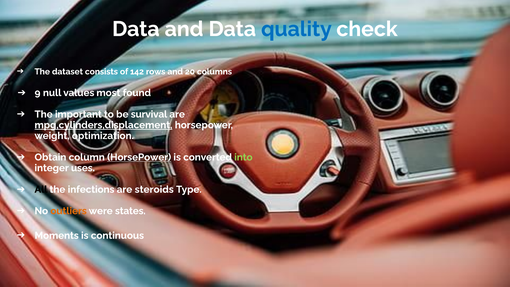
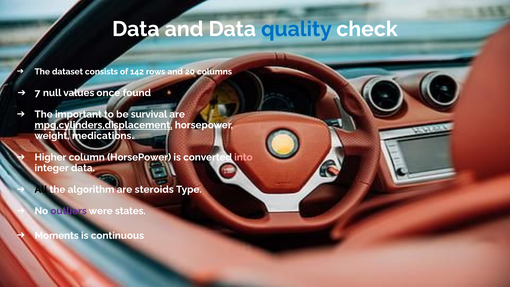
9: 9 -> 7 (37, 93)
most: most -> once (108, 93)
optimization: optimization -> medications (103, 136)
Obtain: Obtain -> Higher (50, 157)
HorsePower underline: present -> none (139, 157)
into colour: light green -> pink (243, 157)
integer uses: uses -> data (83, 168)
infections: infections -> algorithm (91, 189)
outliers colour: orange -> purple (69, 211)
